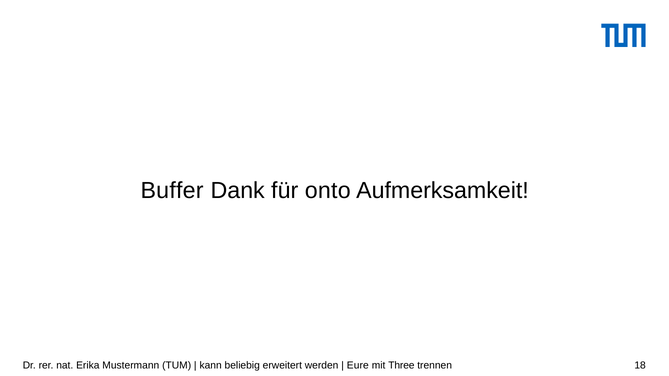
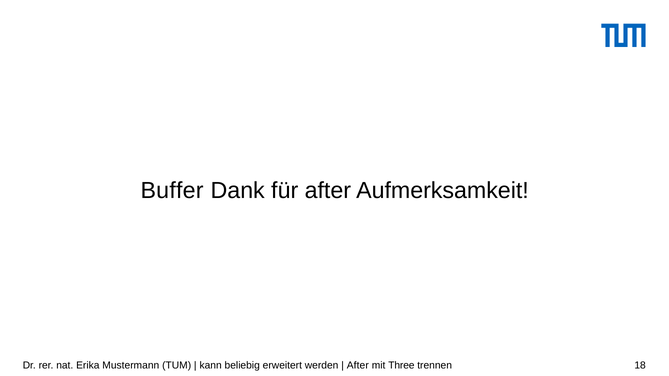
für onto: onto -> after (328, 191)
Eure: Eure -> After (358, 366)
